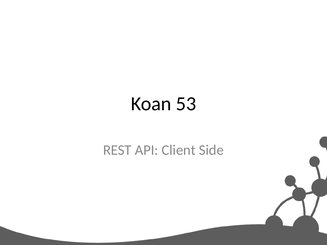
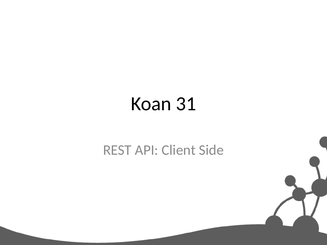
53: 53 -> 31 (186, 104)
